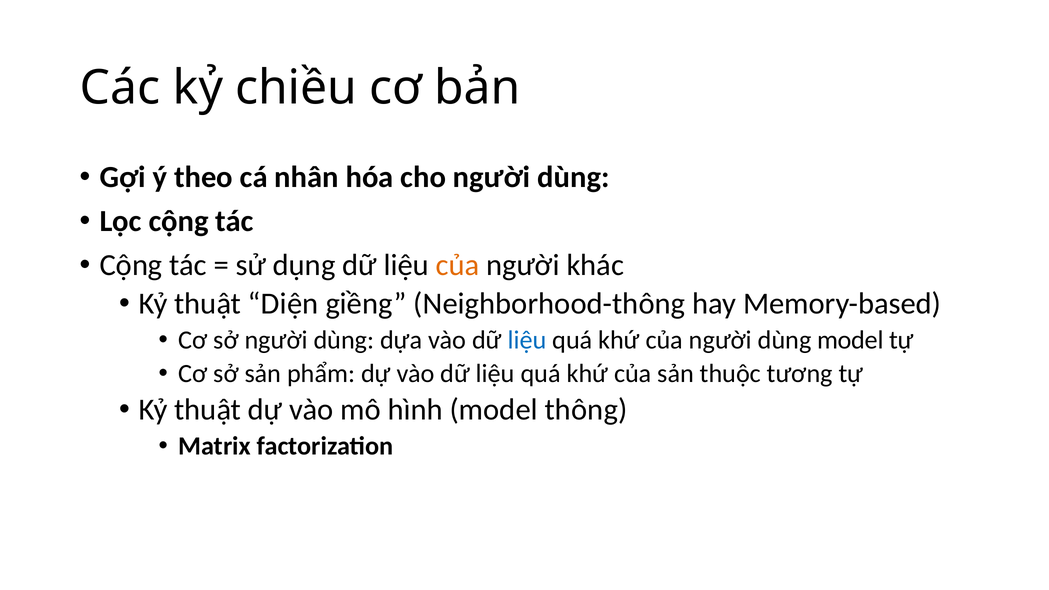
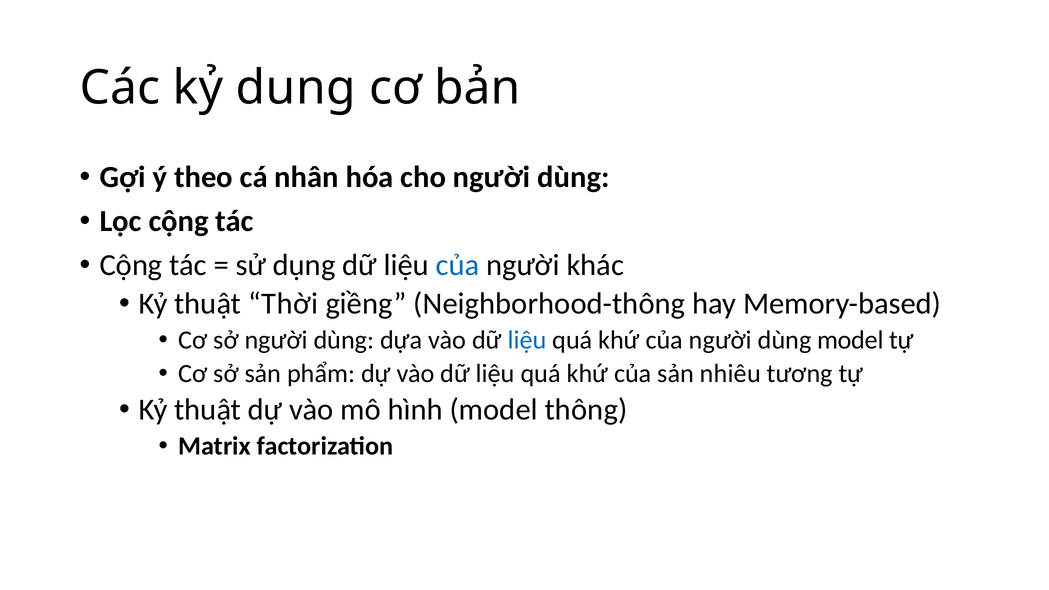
chiều: chiều -> dung (296, 88)
của colour: orange -> blue (458, 265)
Diện: Diện -> Thời (283, 304)
thuộc: thuộc -> nhiêu (730, 374)
